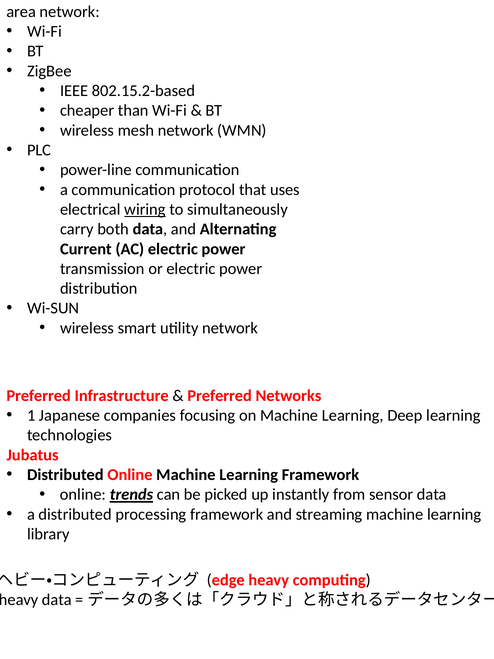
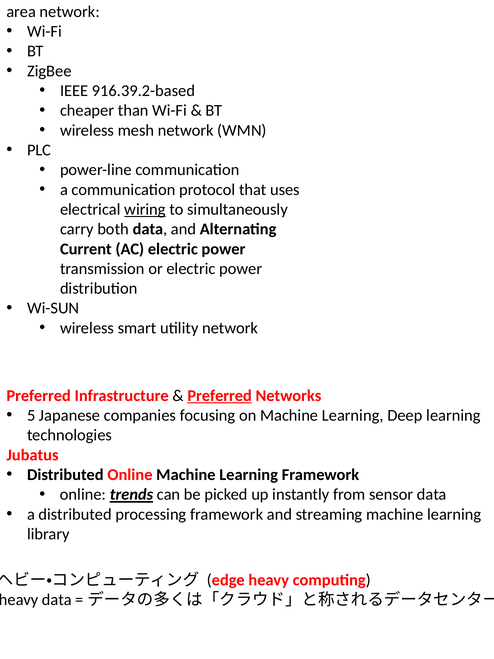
802.15.2-based: 802.15.2-based -> 916.39.2-based (144, 91)
Preferred underline: none -> present (220, 395)
1: 1 -> 5 (31, 415)
